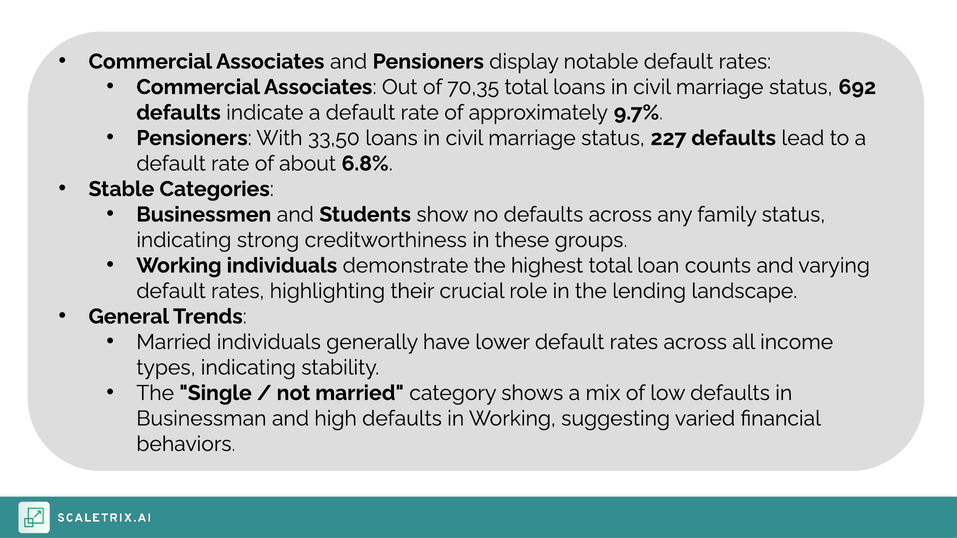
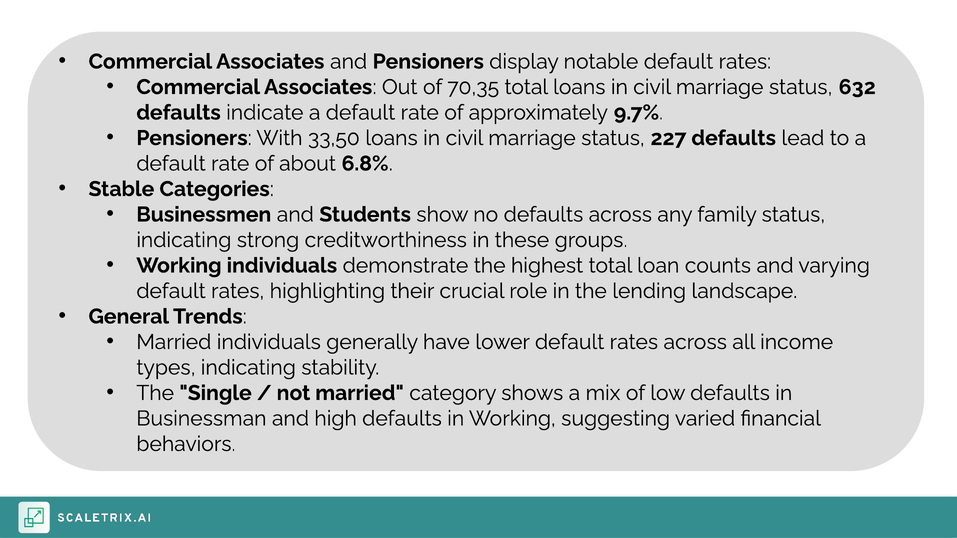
692: 692 -> 632 (857, 87)
